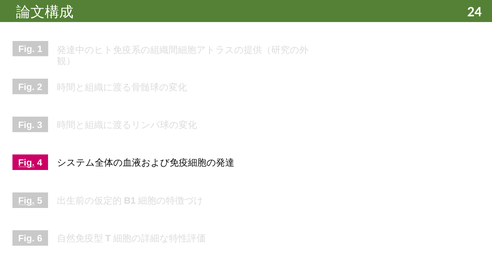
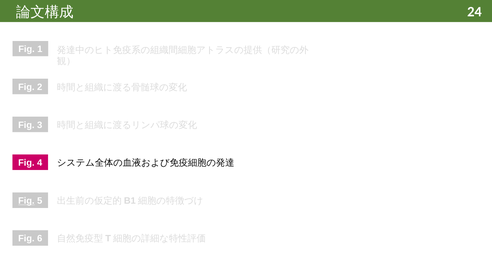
Fig underline: present -> none (26, 163)
